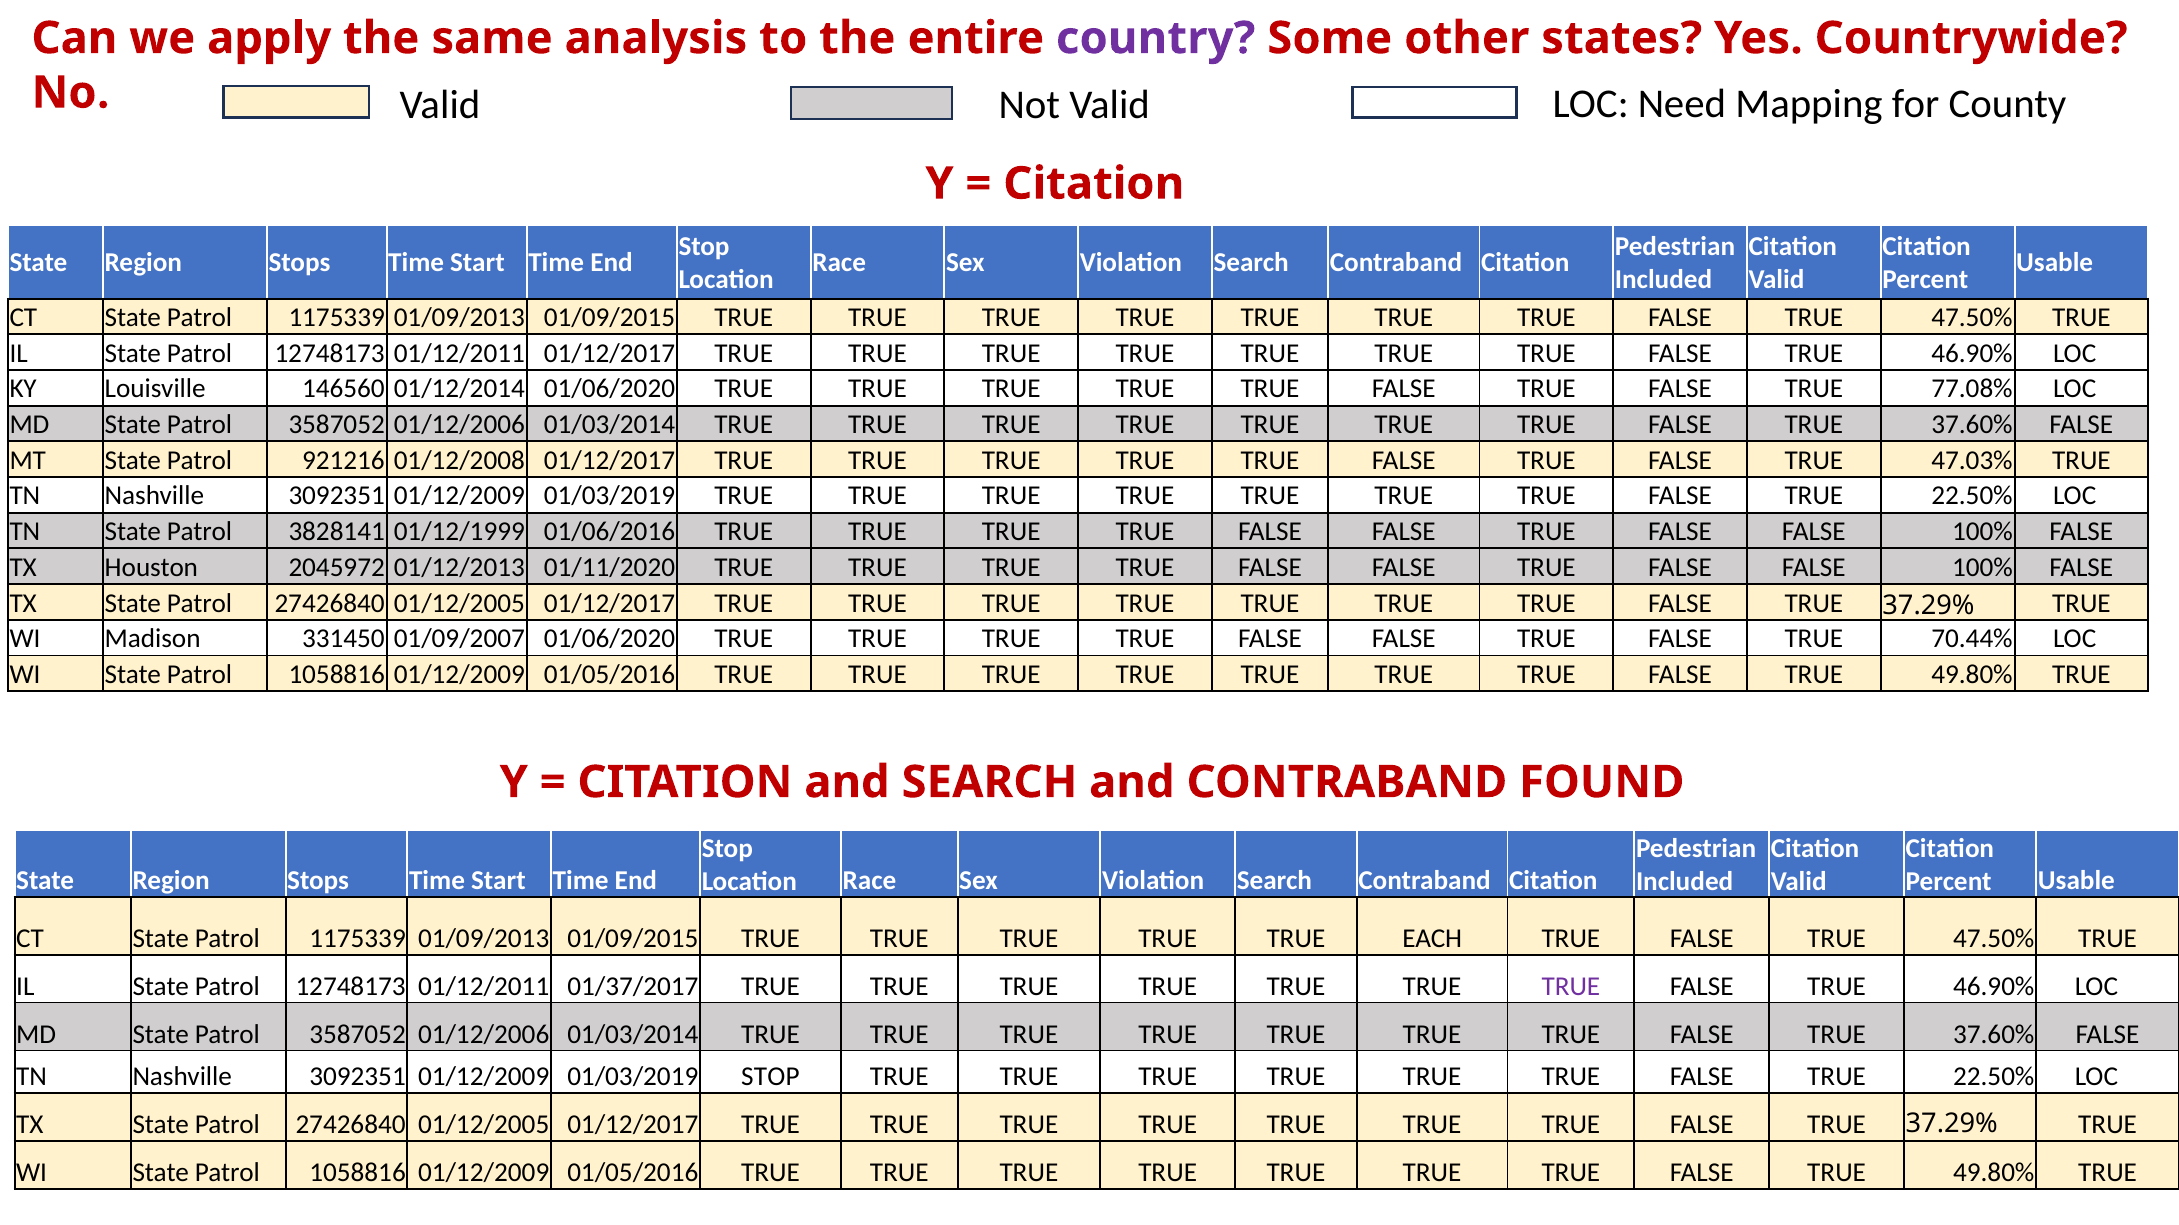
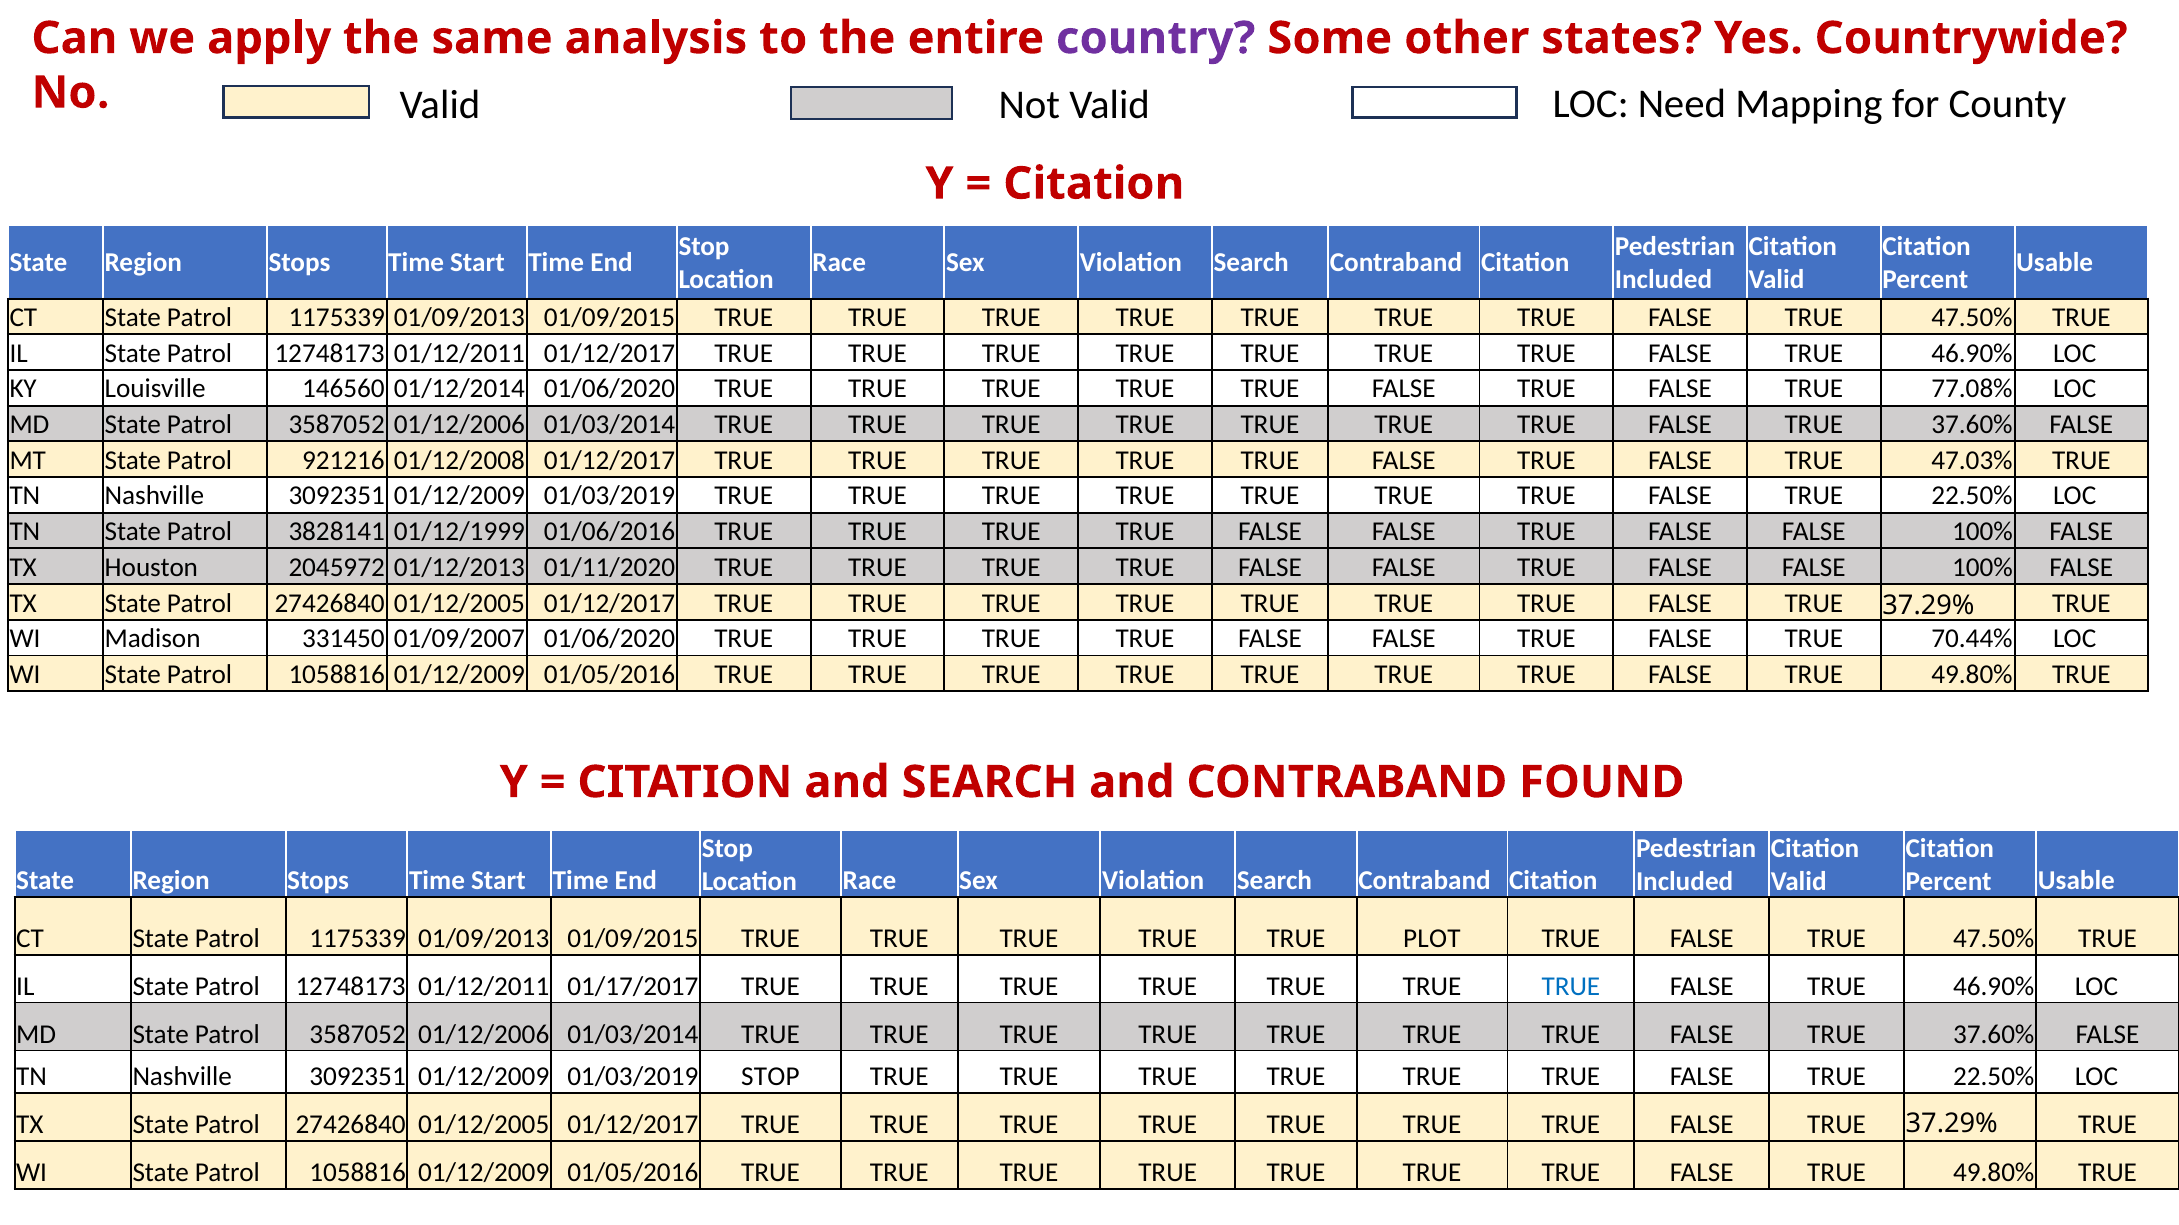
EACH: EACH -> PLOT (1432, 939)
01/37/2017: 01/37/2017 -> 01/17/2017 (633, 987)
TRUE colour: purple -> blue (1571, 987)
